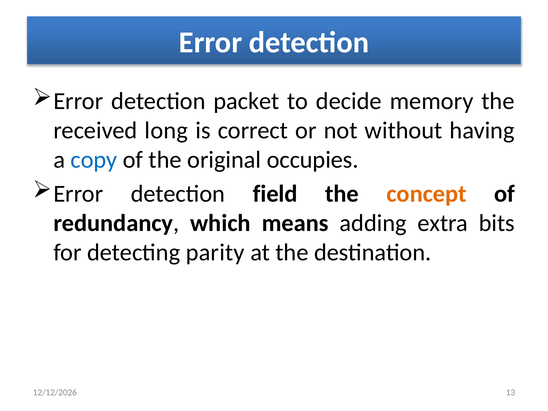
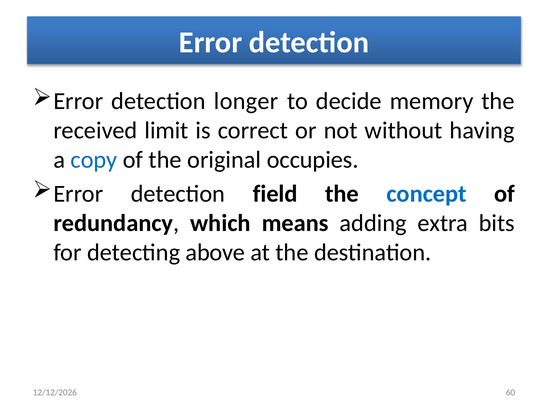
packet: packet -> longer (246, 101)
long: long -> limit (166, 130)
concept colour: orange -> blue (427, 194)
parity: parity -> above (215, 252)
13: 13 -> 60 (510, 392)
